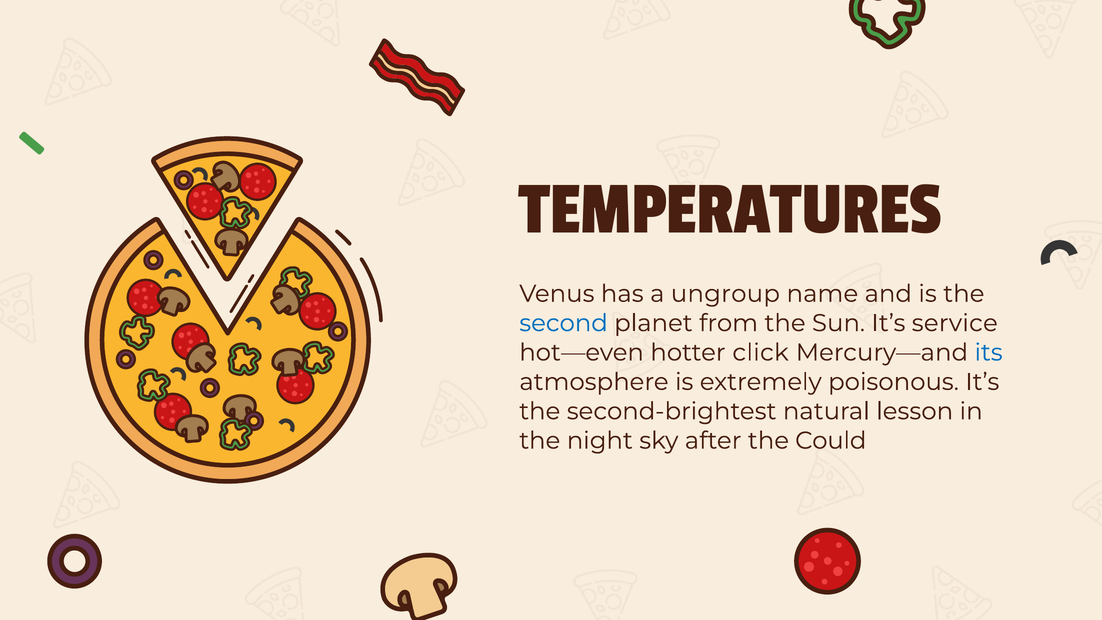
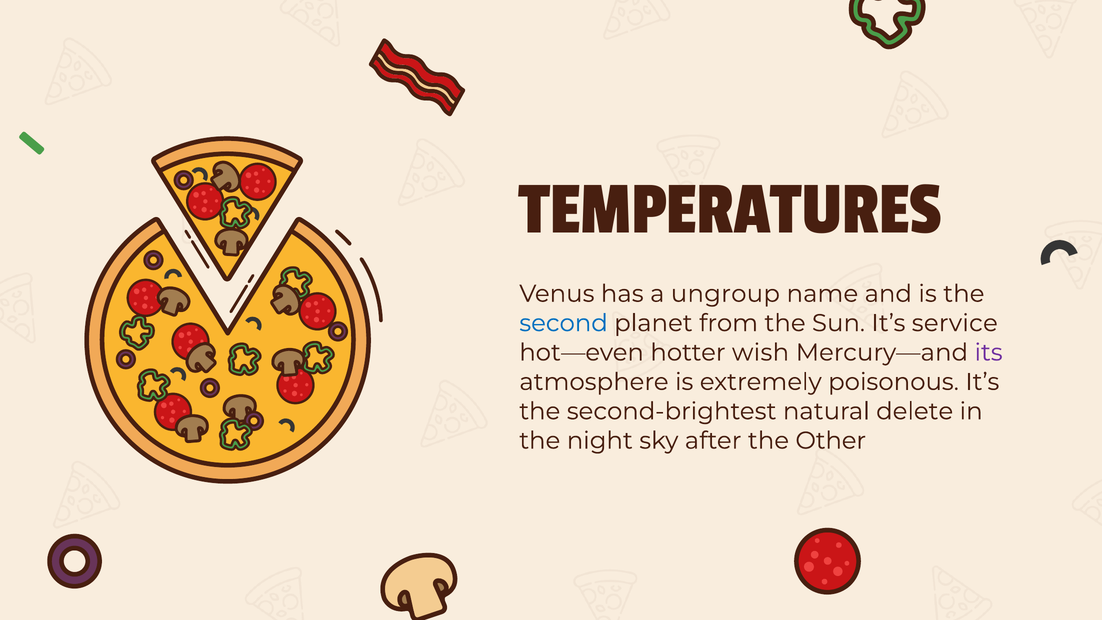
click: click -> wish (761, 352)
its colour: blue -> purple (989, 352)
lesson: lesson -> delete (915, 411)
Could: Could -> Other (831, 441)
